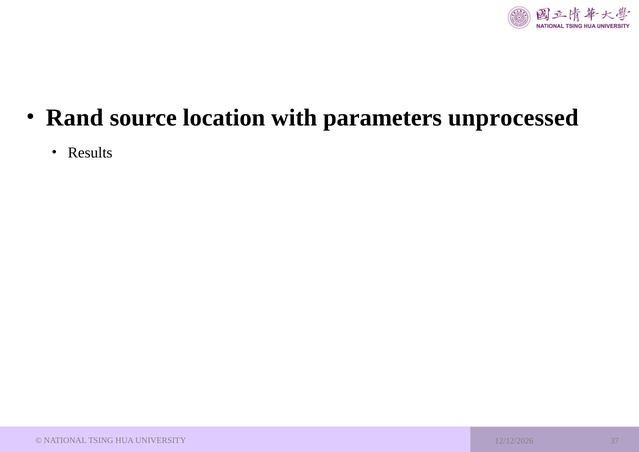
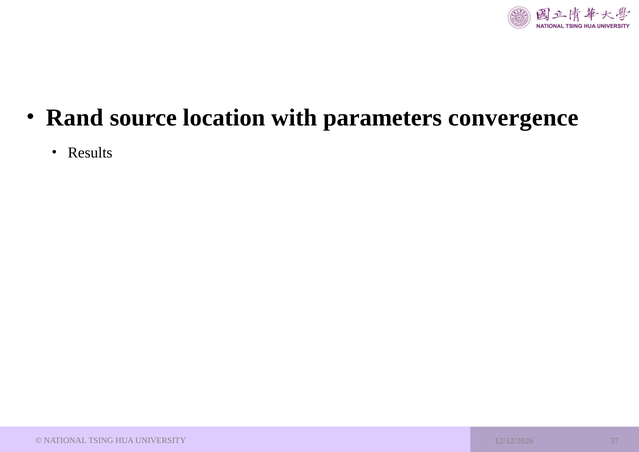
unprocessed: unprocessed -> convergence (513, 118)
